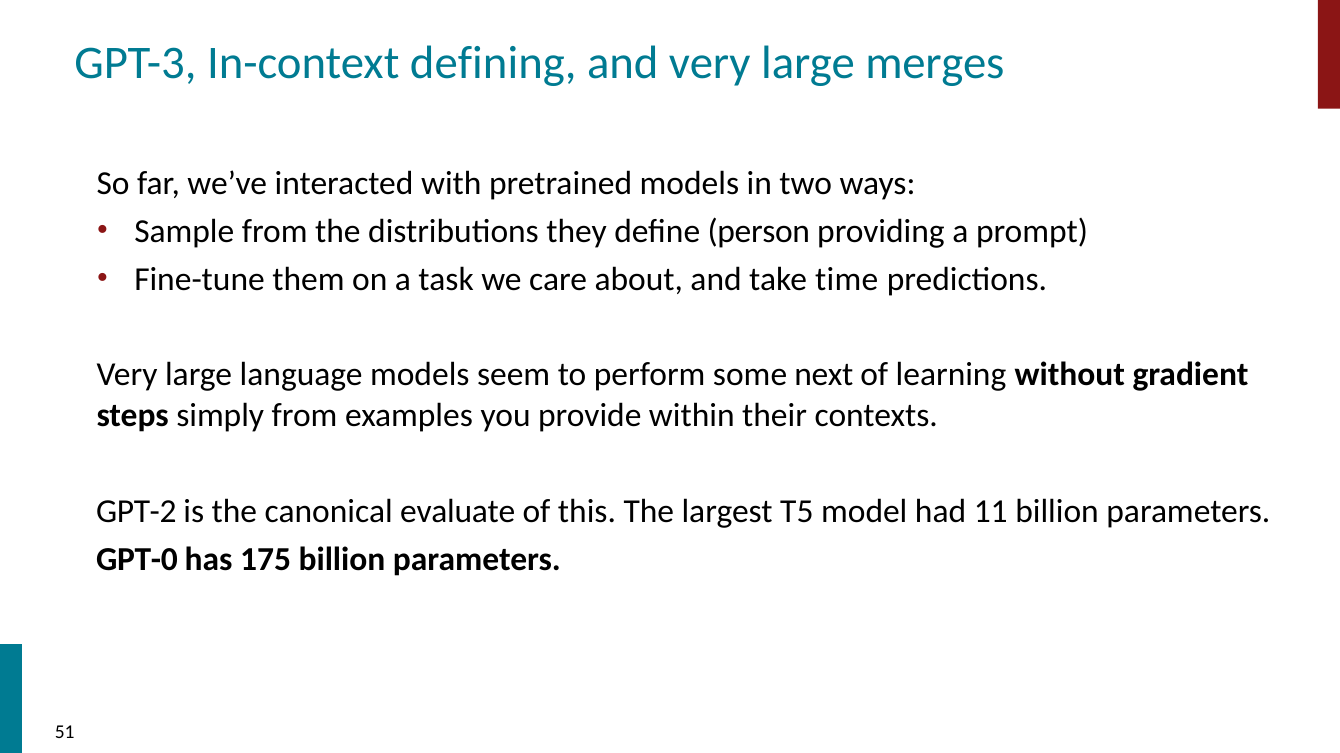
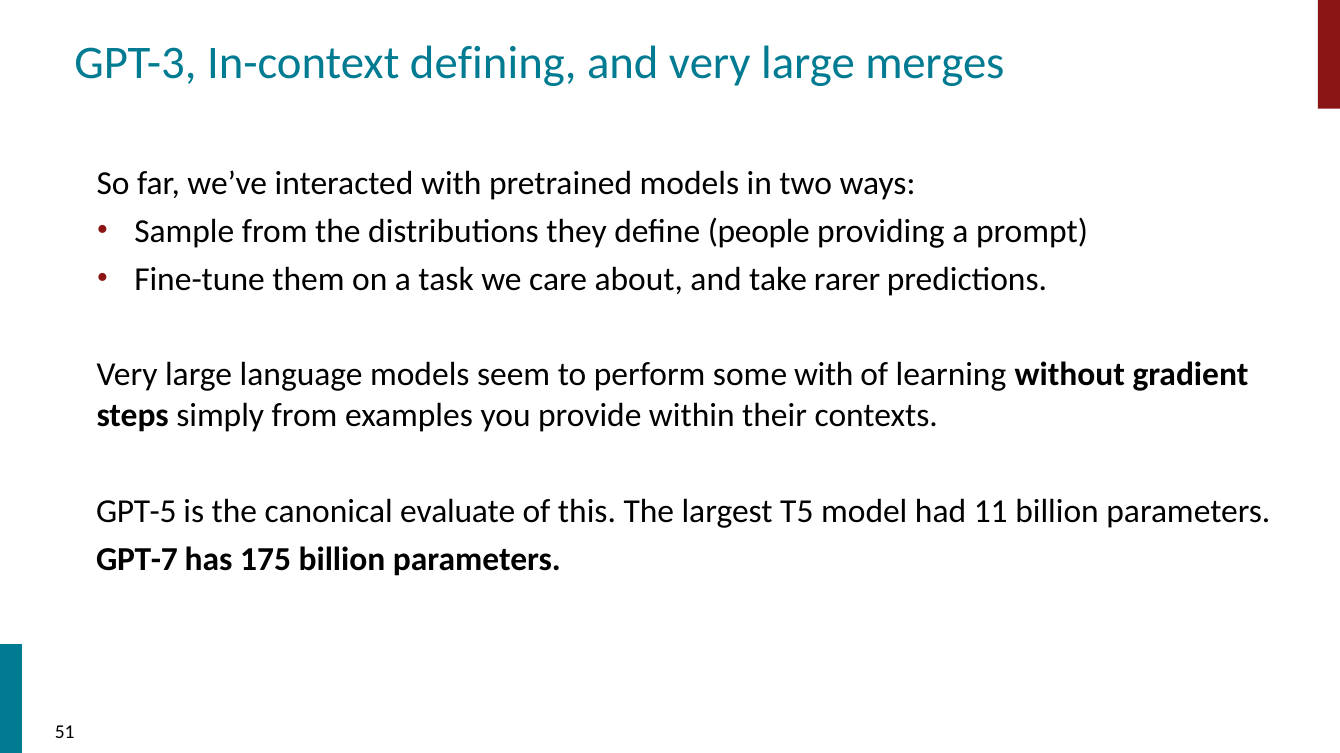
person: person -> people (759, 232)
time: time -> rarer (847, 280)
some next: next -> with (824, 375)
GPT-2: GPT-2 -> GPT-5 (136, 512)
GPT-0: GPT-0 -> GPT-7 (137, 560)
